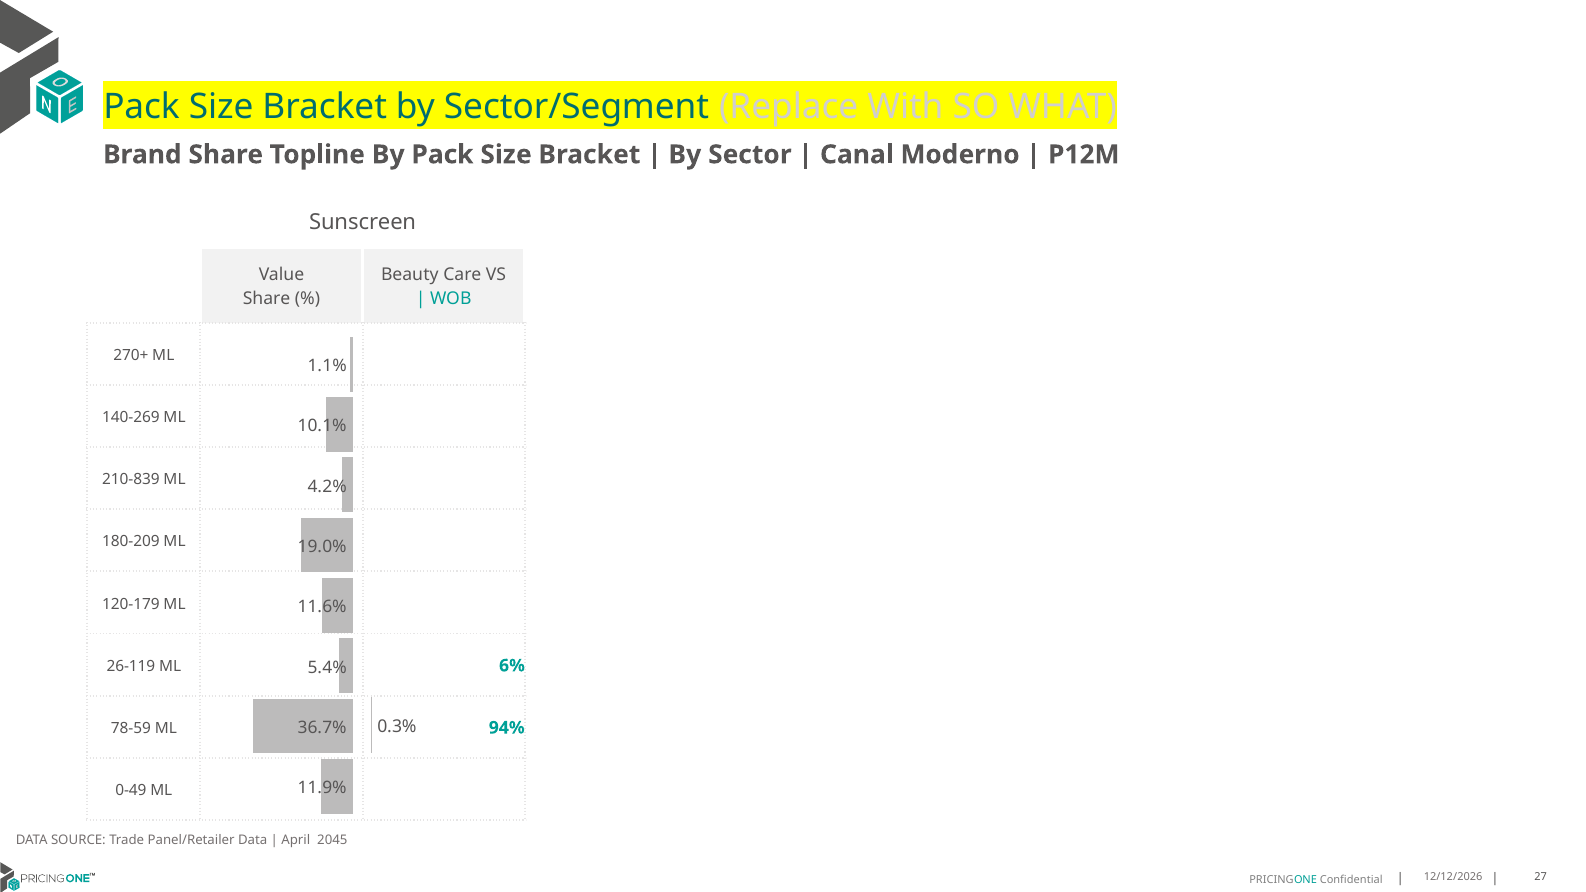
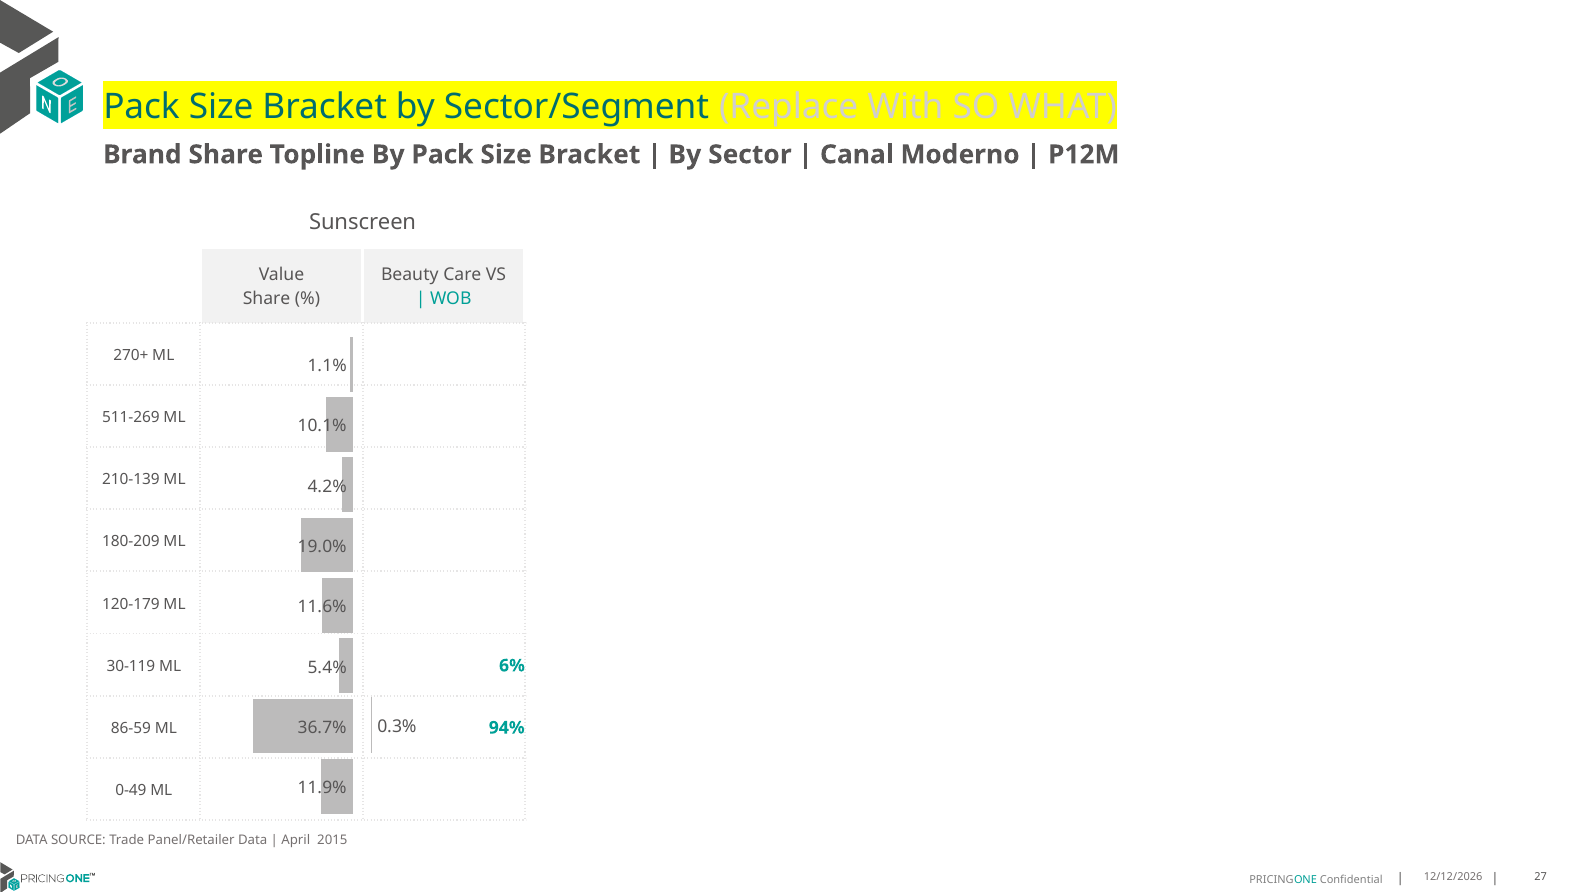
140-269: 140-269 -> 511-269 (131, 418)
210-839: 210-839 -> 210-139 (131, 480)
26-119: 26-119 -> 30-119 (131, 666)
78-59: 78-59 -> 86-59 (131, 728)
2045: 2045 -> 2015 (332, 840)
